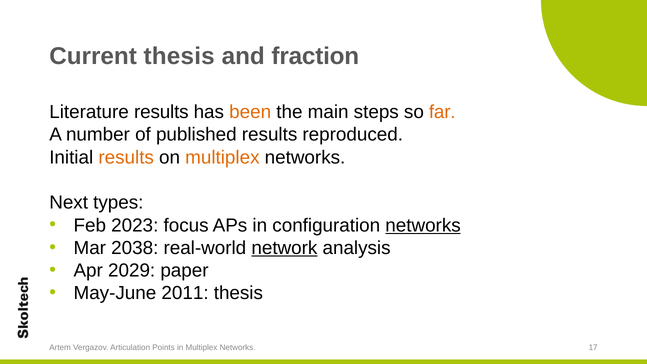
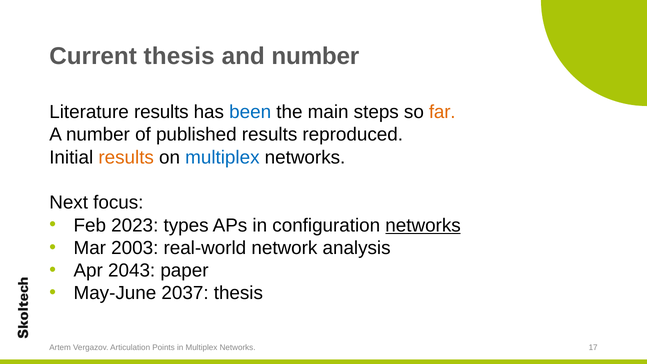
and fraction: fraction -> number (315, 56)
been colour: orange -> blue (250, 112)
multiplex colour: orange -> blue (222, 157)
types: types -> focus (118, 203)
focus: focus -> types (186, 225)
2038: 2038 -> 2003 (135, 248)
network underline: present -> none (284, 248)
2029: 2029 -> 2043 (132, 271)
2011: 2011 -> 2037 (185, 293)
